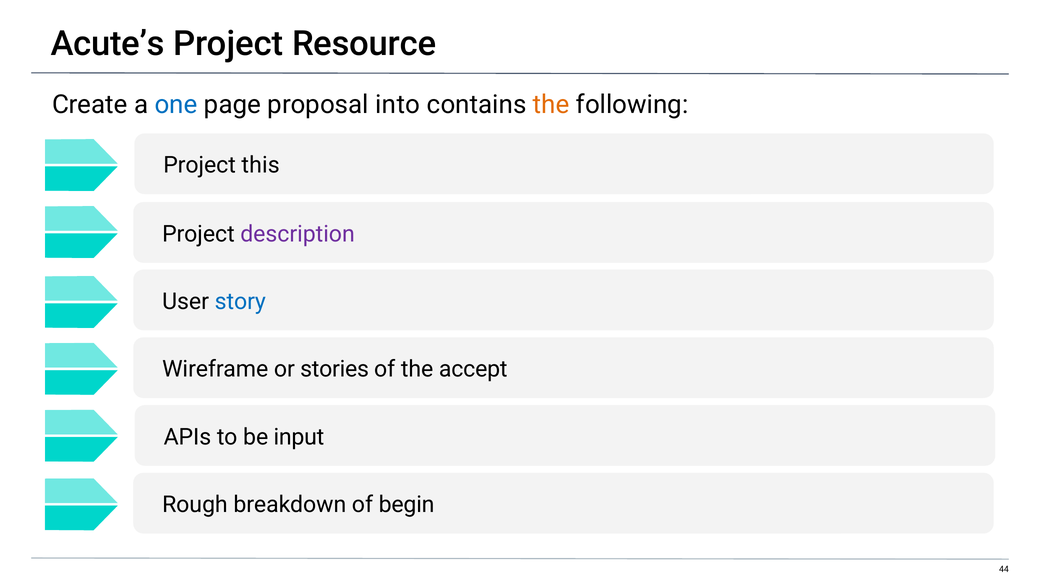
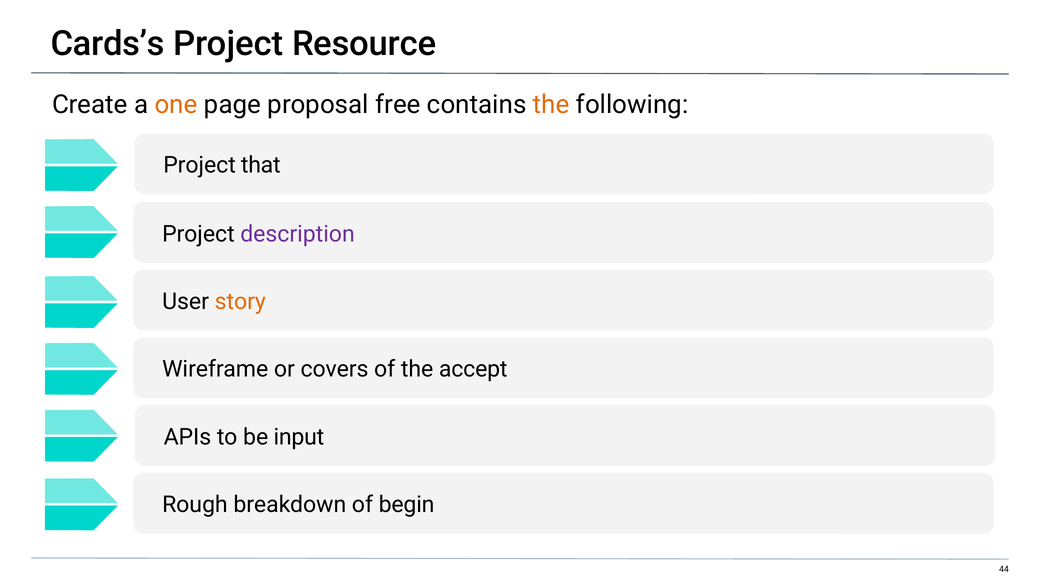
Acute’s: Acute’s -> Cards’s (108, 44)
one colour: blue -> orange (176, 105)
into: into -> free (398, 105)
this: this -> that (261, 165)
story colour: blue -> orange (240, 302)
stories: stories -> covers (335, 369)
